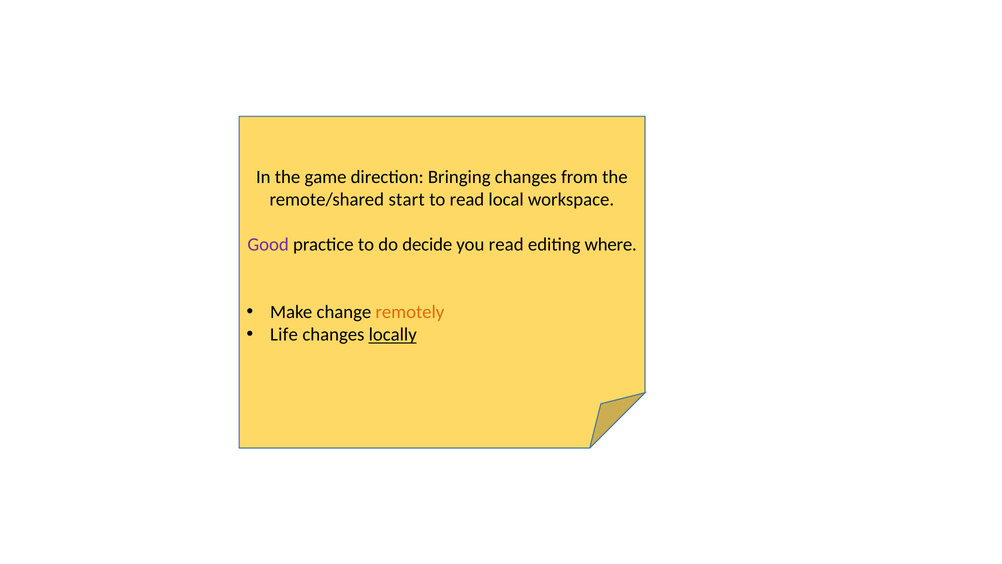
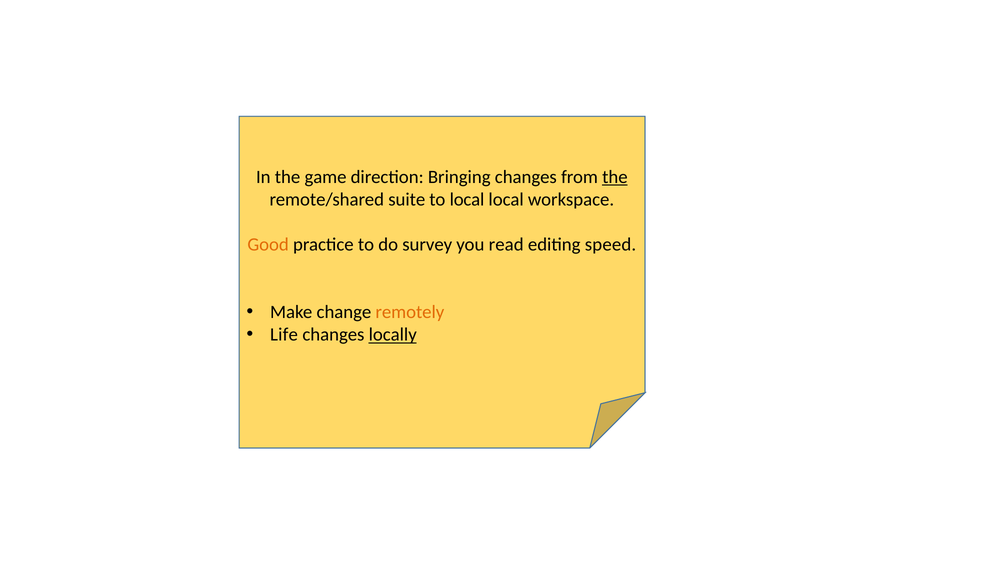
the underline: none -> present (615, 177)
start: start -> suite (407, 199)
to read: read -> local (467, 199)
Good colour: purple -> orange (268, 244)
decide: decide -> survey (427, 244)
where: where -> speed (611, 244)
